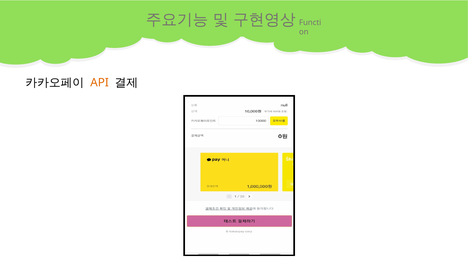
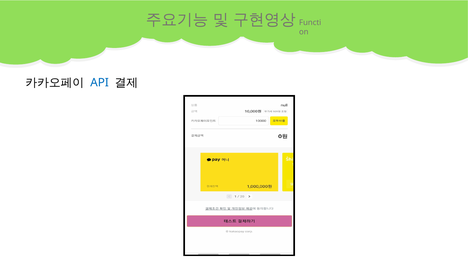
API colour: orange -> blue (100, 83)
